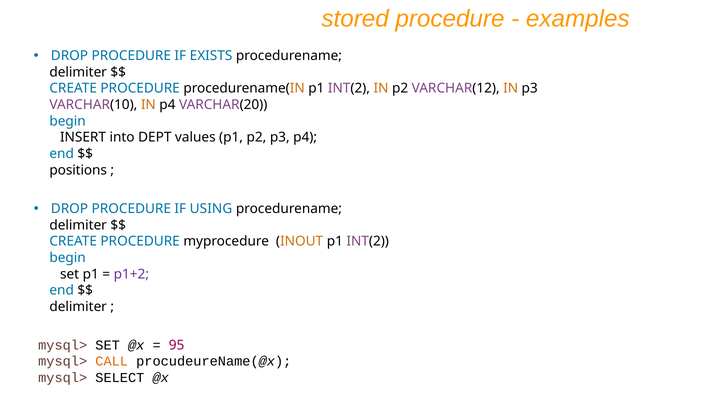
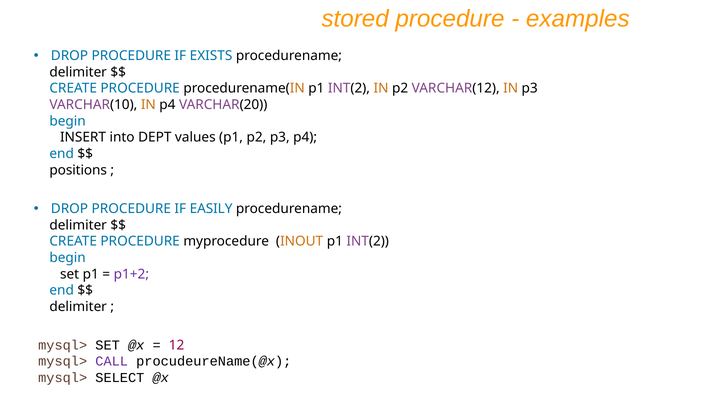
USING: USING -> EASILY (211, 209)
95: 95 -> 12 (177, 345)
CALL colour: orange -> purple (112, 362)
